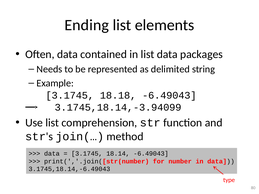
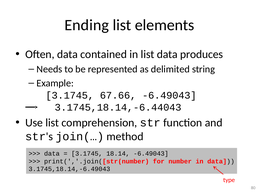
packages: packages -> produces (202, 54)
18.18: 18.18 -> 67.66 (118, 95)
3.1745,18.14,-3.94099: 3.1745,18.14,-3.94099 -> 3.1745,18.14,-6.44043 (118, 108)
